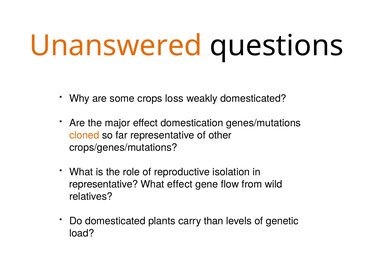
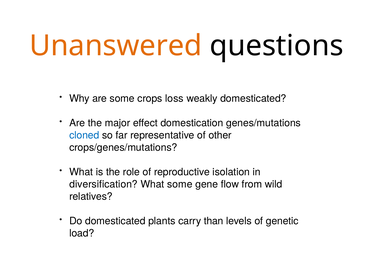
cloned colour: orange -> blue (84, 135)
representative: representative -> diversification (103, 184)
What effect: effect -> some (180, 184)
